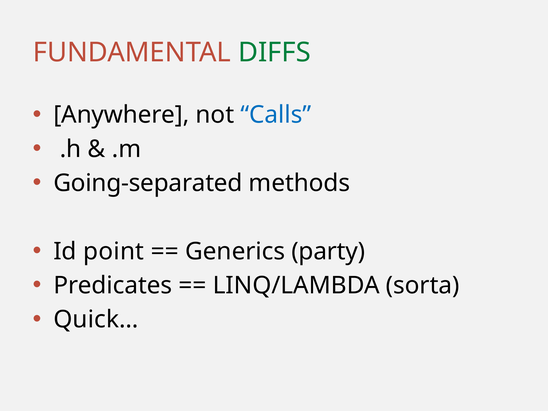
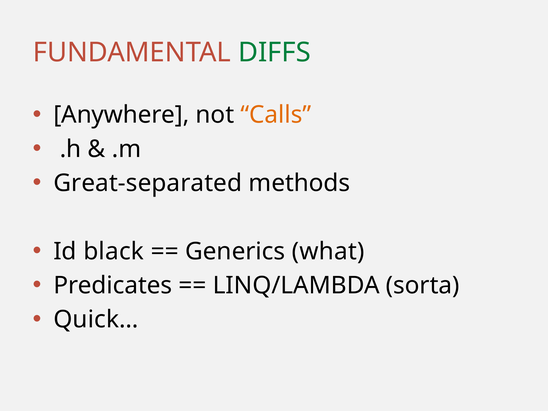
Calls colour: blue -> orange (276, 115)
Going-separated: Going-separated -> Great-separated (148, 183)
point: point -> black (114, 251)
party: party -> what (328, 251)
